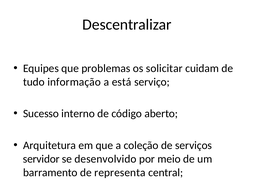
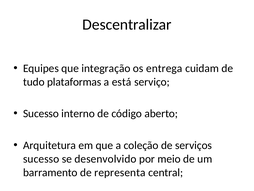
problemas: problemas -> integração (106, 68)
solicitar: solicitar -> entrega (164, 68)
informação: informação -> plataformas (74, 82)
servidor: servidor -> sucesso (41, 158)
